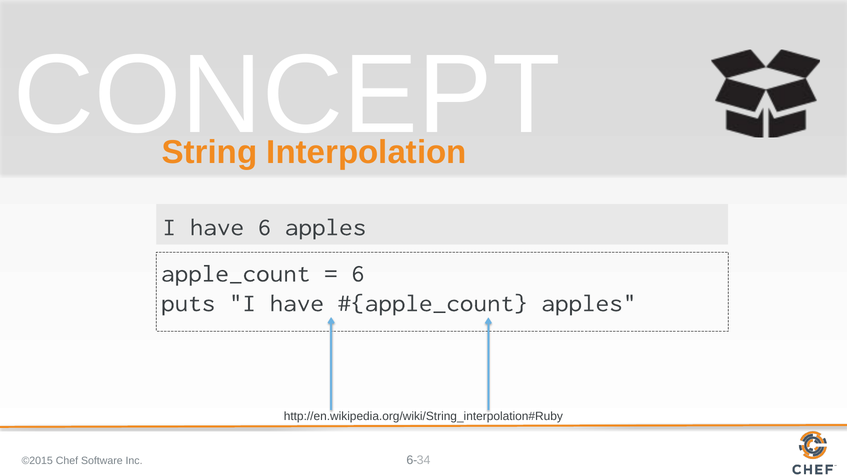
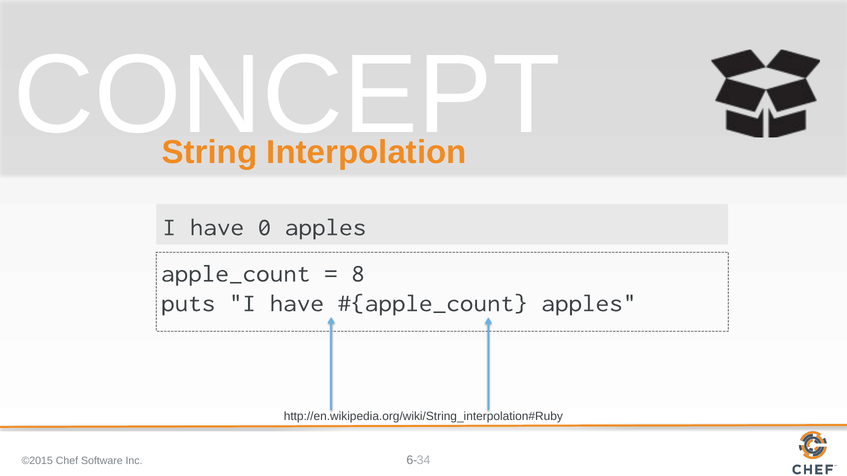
have 6: 6 -> 0 (264, 227)
6: 6 -> 8 (358, 274)
